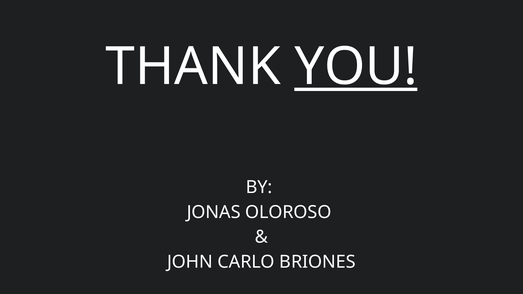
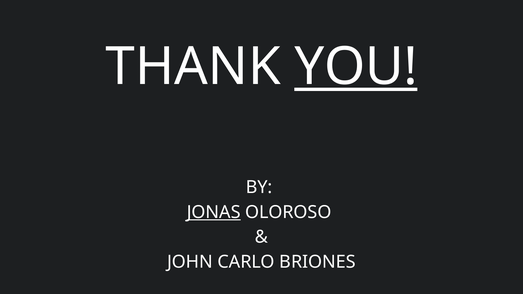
JONAS underline: none -> present (214, 212)
